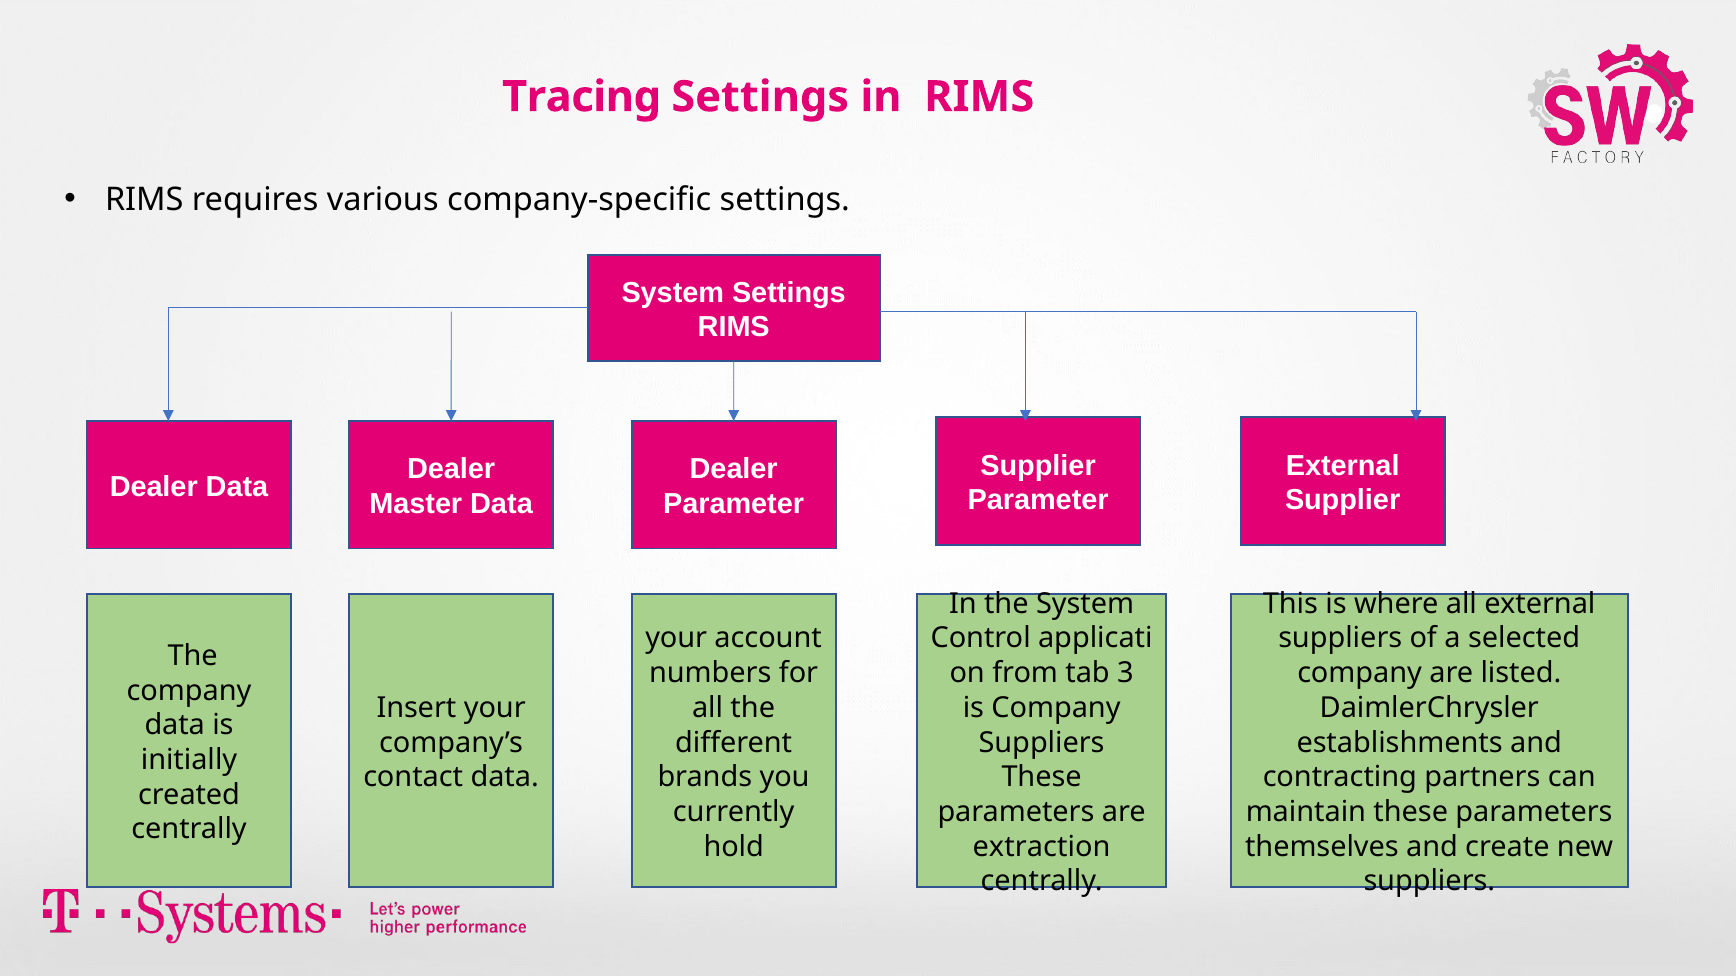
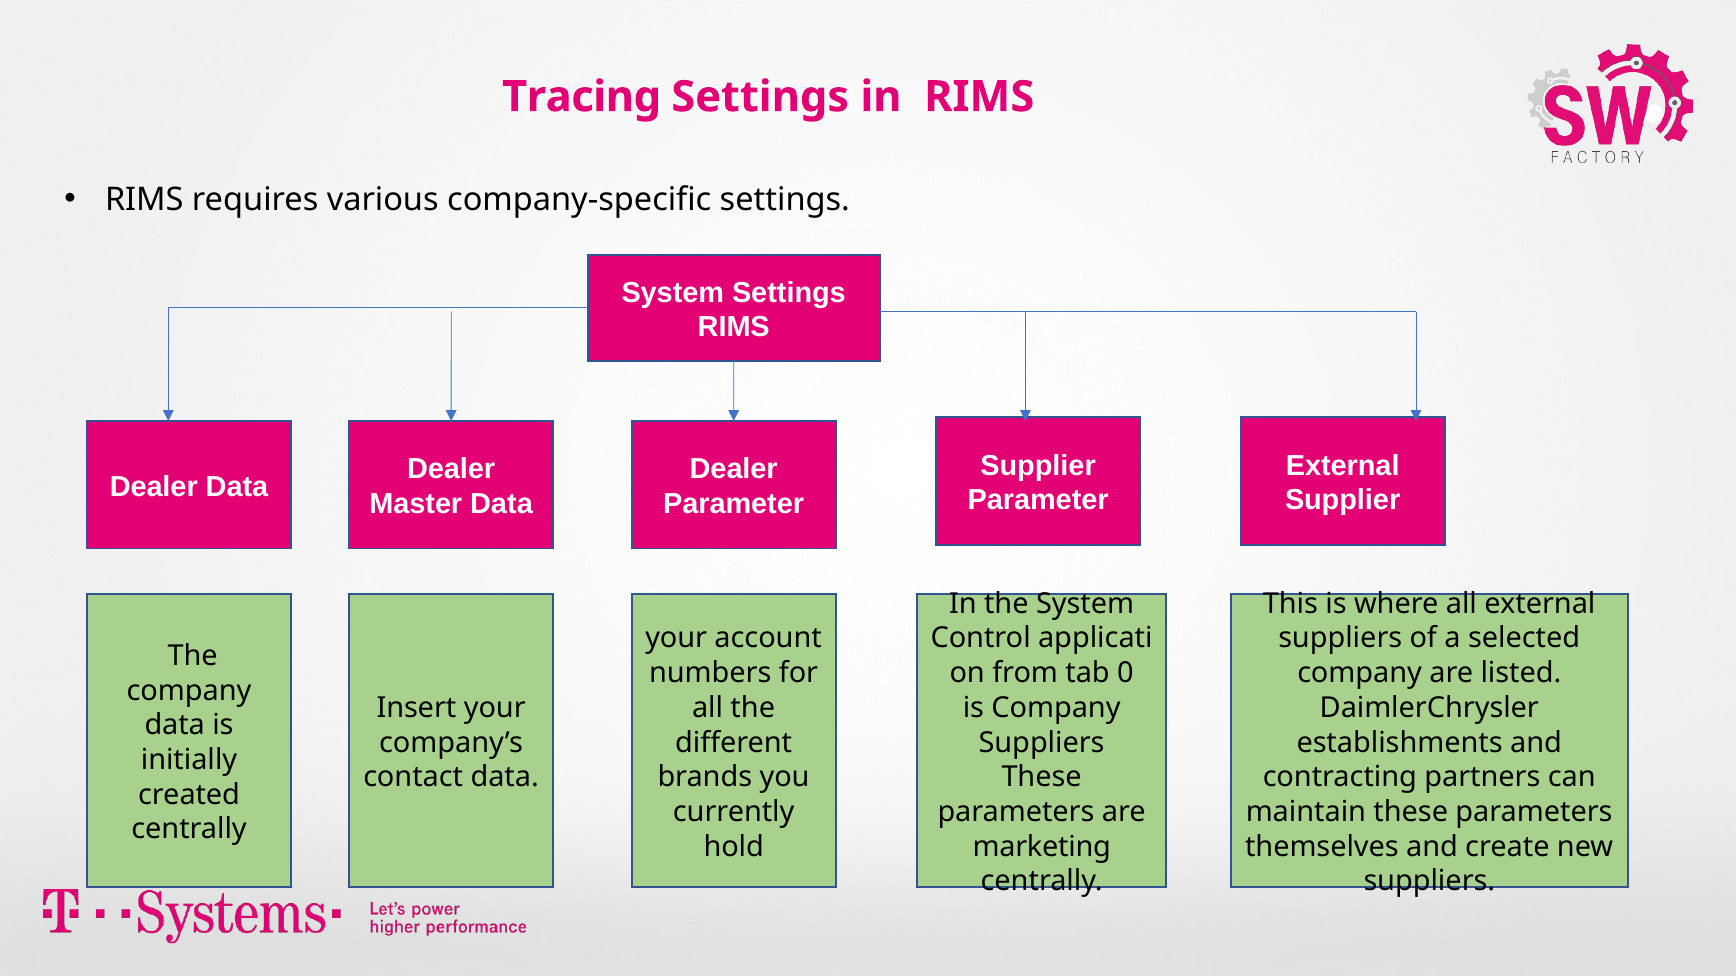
3: 3 -> 0 (1125, 673)
extraction: extraction -> marketing (1042, 847)
